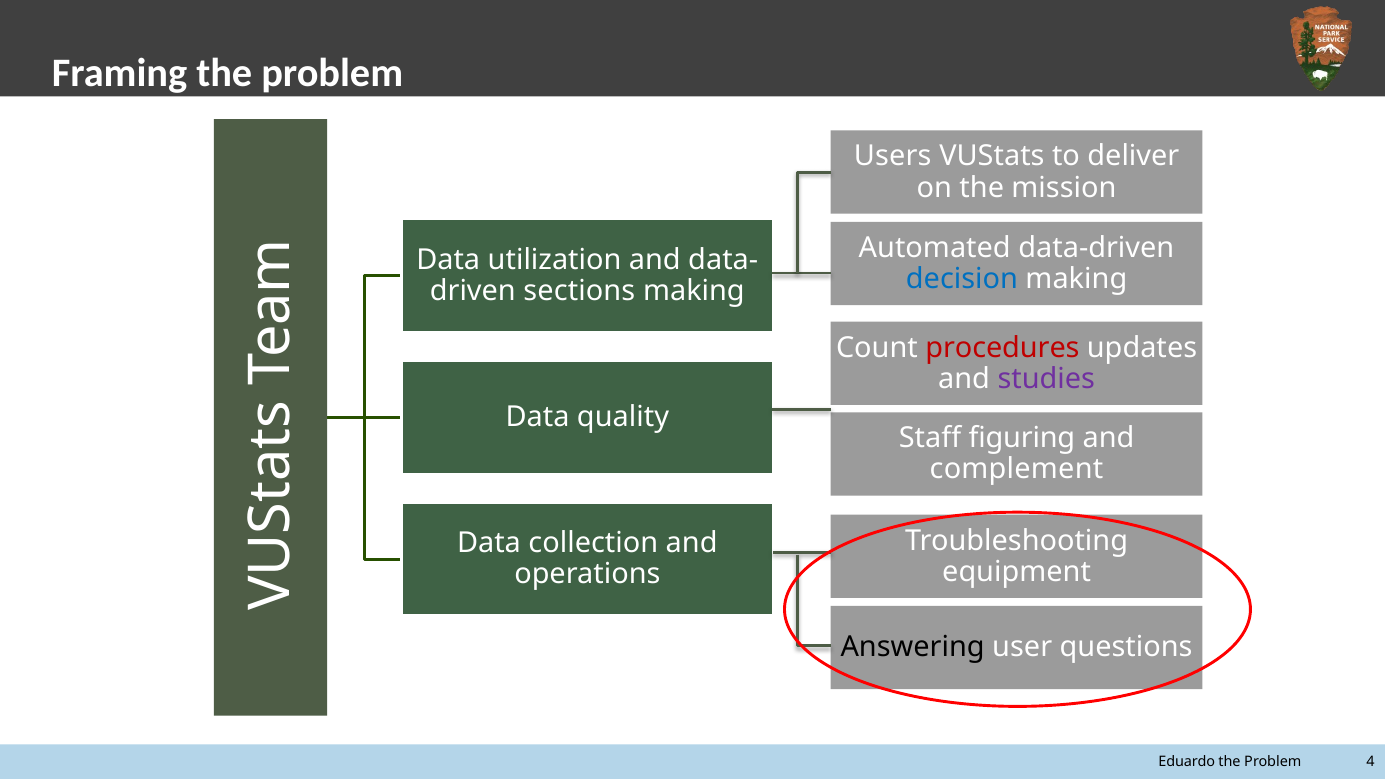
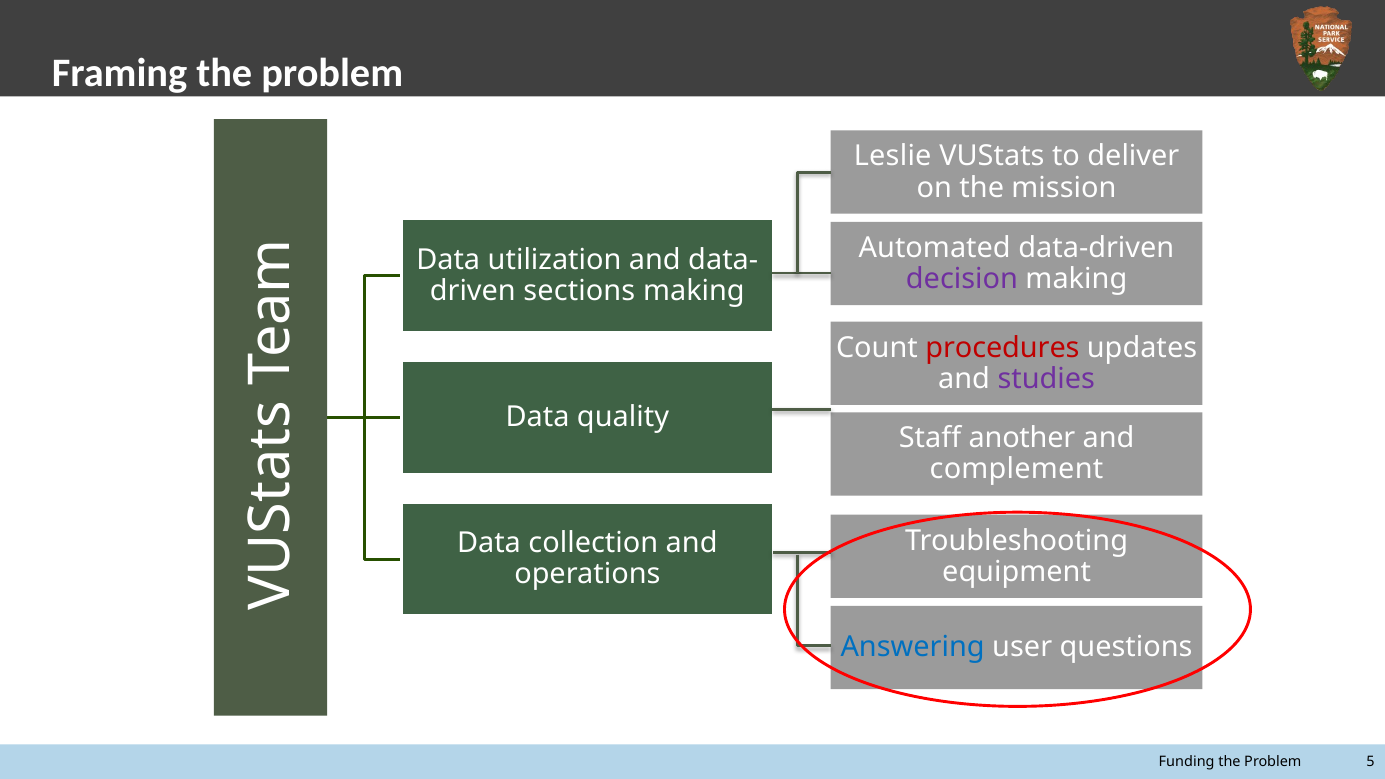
Users: Users -> Leslie (893, 156)
decision colour: blue -> purple (962, 279)
figuring: figuring -> another (1022, 438)
Answering colour: black -> blue (913, 647)
Eduardo: Eduardo -> Funding (1187, 762)
4: 4 -> 5 (1371, 762)
